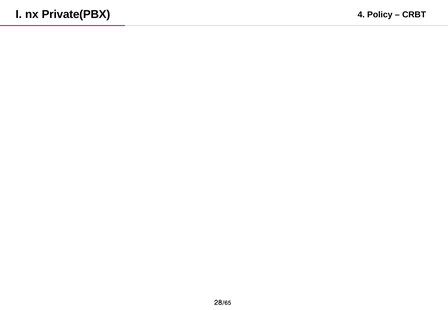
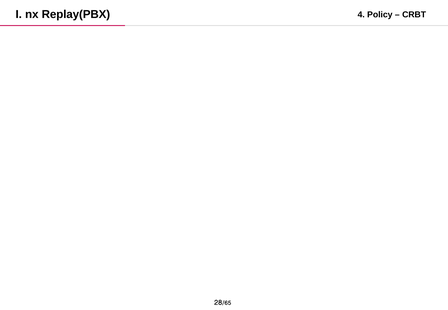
Private(PBX: Private(PBX -> Replay(PBX (76, 14)
